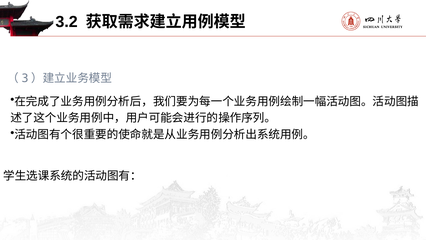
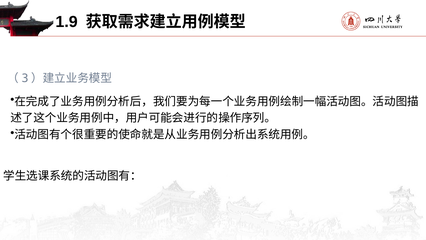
3.2: 3.2 -> 1.9 (67, 22)
